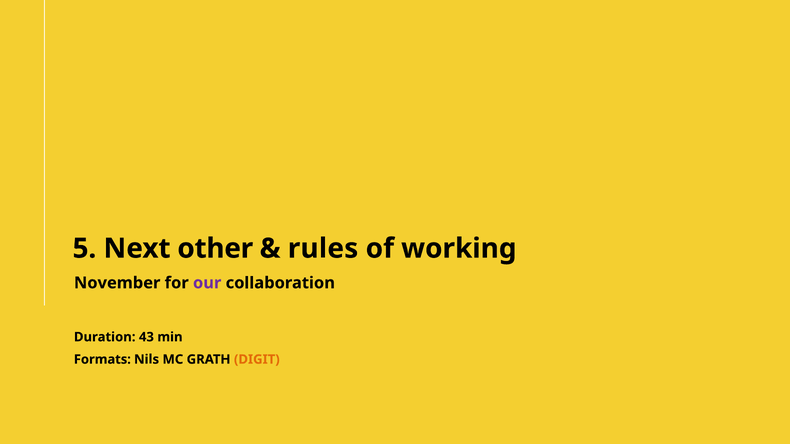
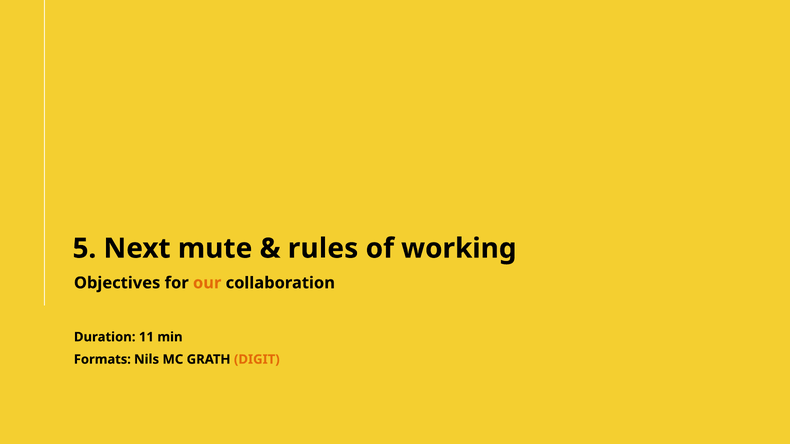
other: other -> mute (215, 249)
November: November -> Objectives (117, 283)
our colour: purple -> orange (207, 283)
43: 43 -> 11 (146, 337)
